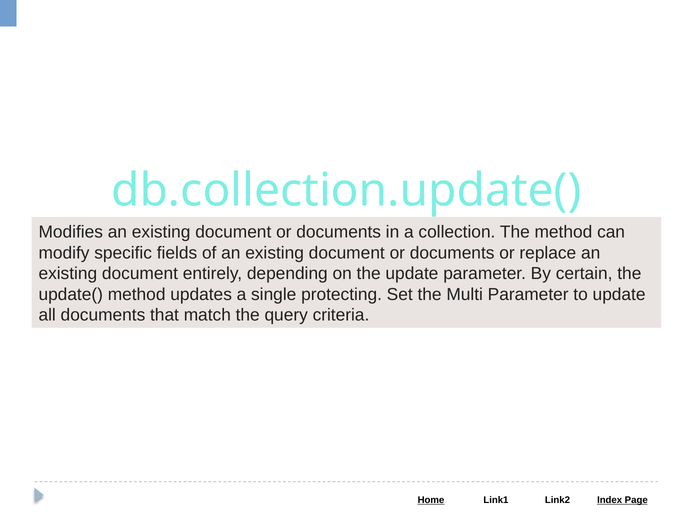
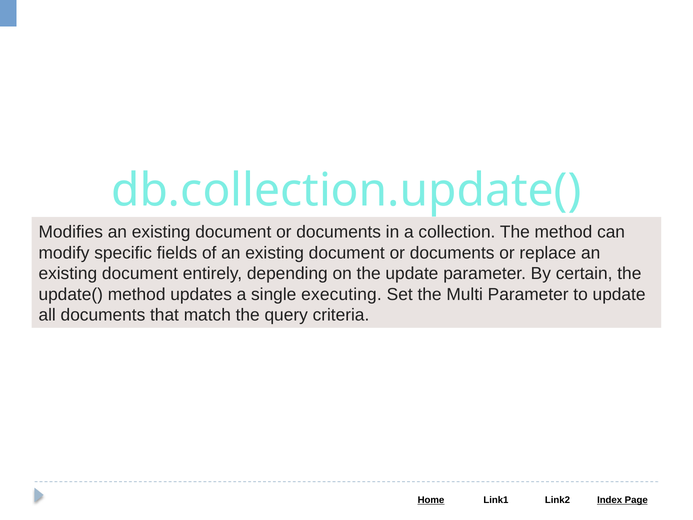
protecting: protecting -> executing (341, 294)
